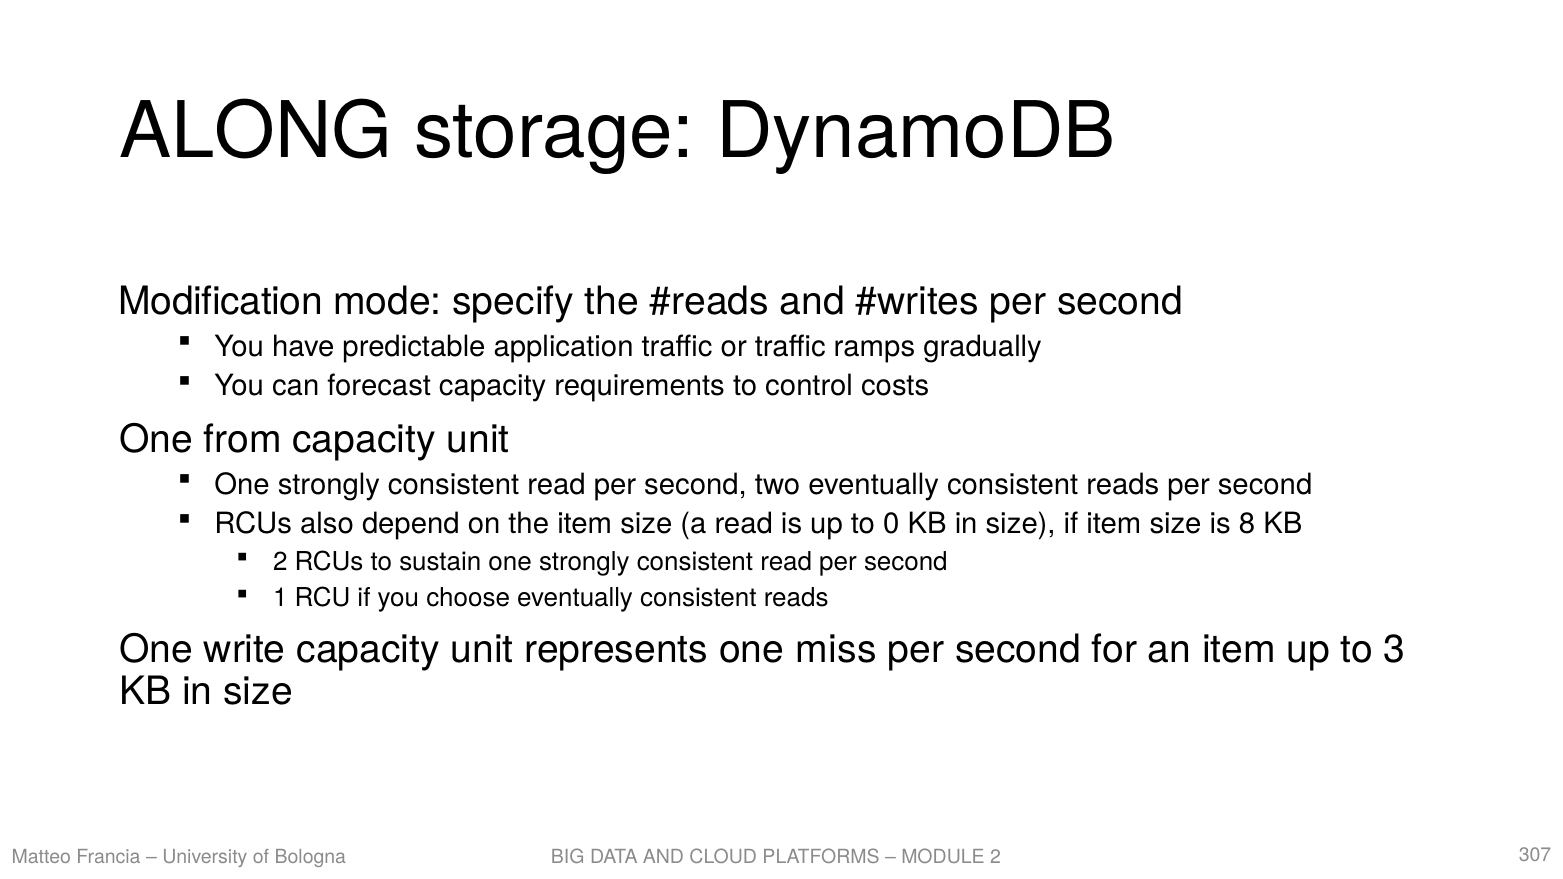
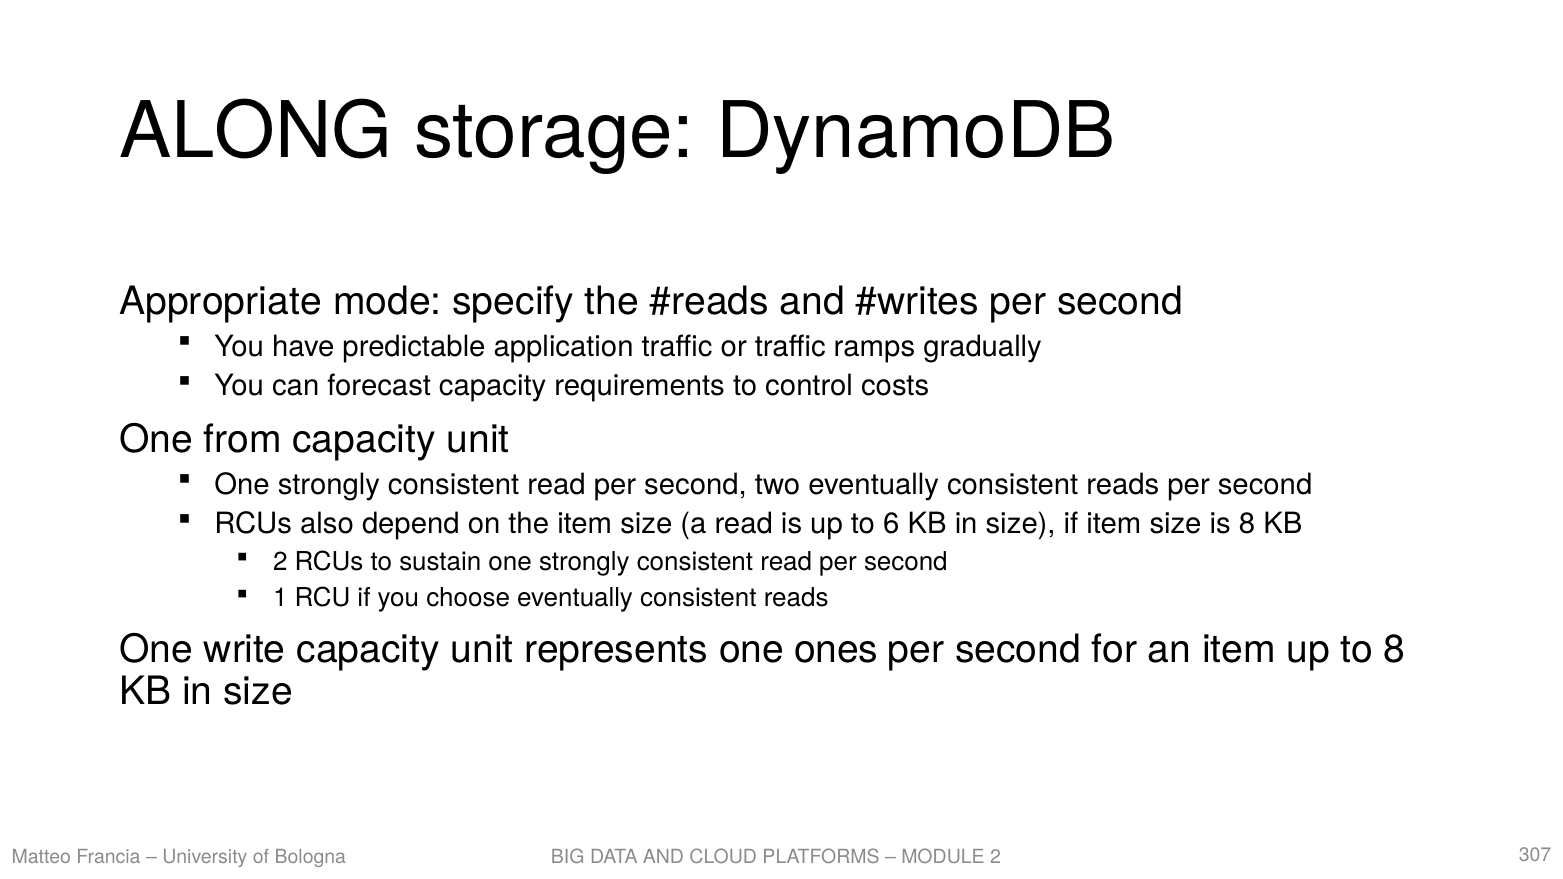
Modification: Modification -> Appropriate (221, 301)
0: 0 -> 6 (891, 524)
miss: miss -> ones (836, 650)
to 3: 3 -> 8 (1394, 650)
